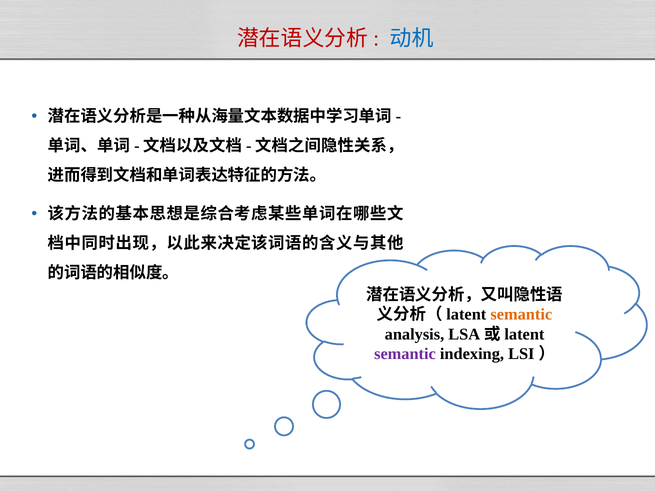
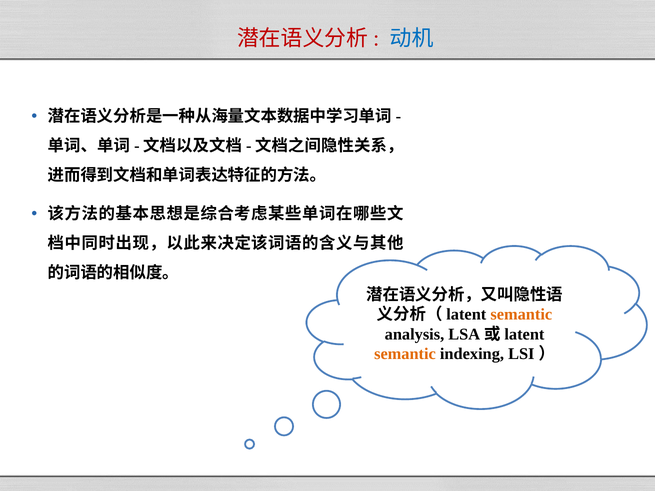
semantic colour: purple -> orange (405, 354)
